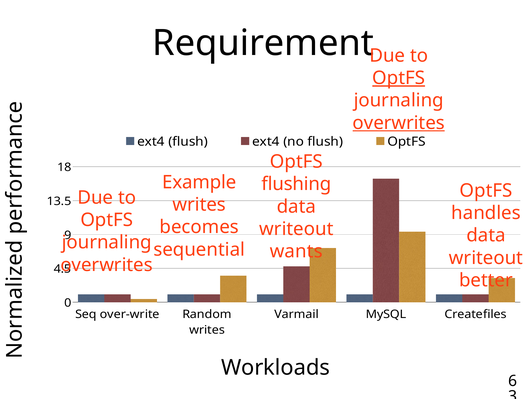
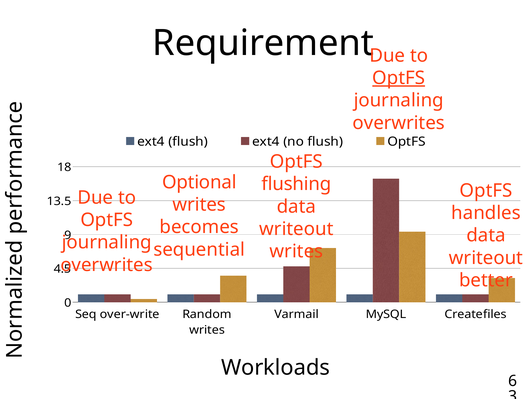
overwrites underline: present -> none (399, 123)
Example: Example -> Optional (199, 182)
wants: wants -> writes (296, 251)
